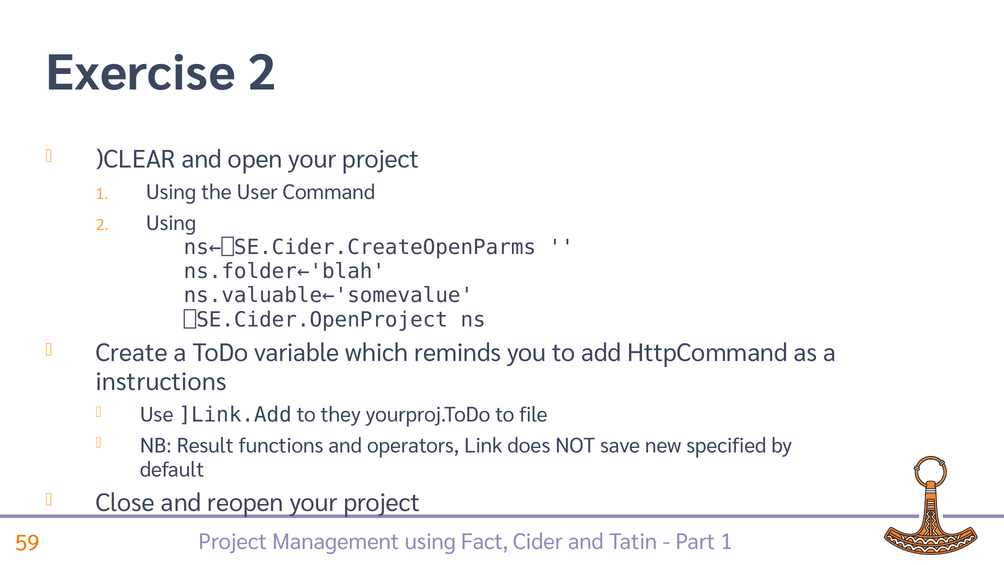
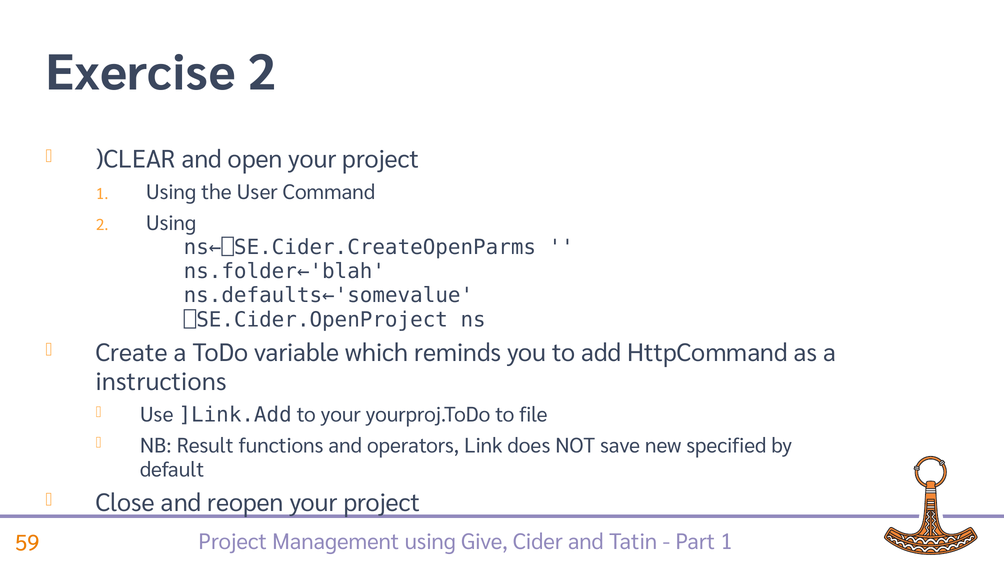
ns.valuable←'somevalue: ns.valuable←'somevalue -> ns.defaults←'somevalue (328, 295)
to they: they -> your (341, 415)
Fact: Fact -> Give (484, 542)
